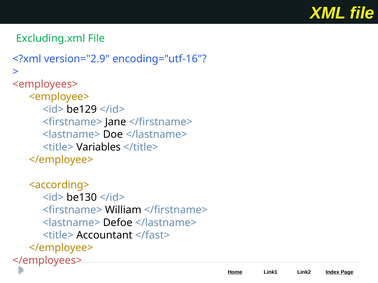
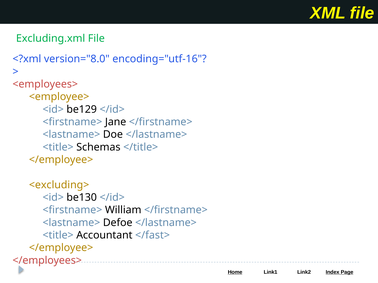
version="2.9: version="2.9 -> version="8.0 (77, 59)
Variables: Variables -> Schemas (98, 147)
<according>: <according> -> <excluding> (59, 185)
